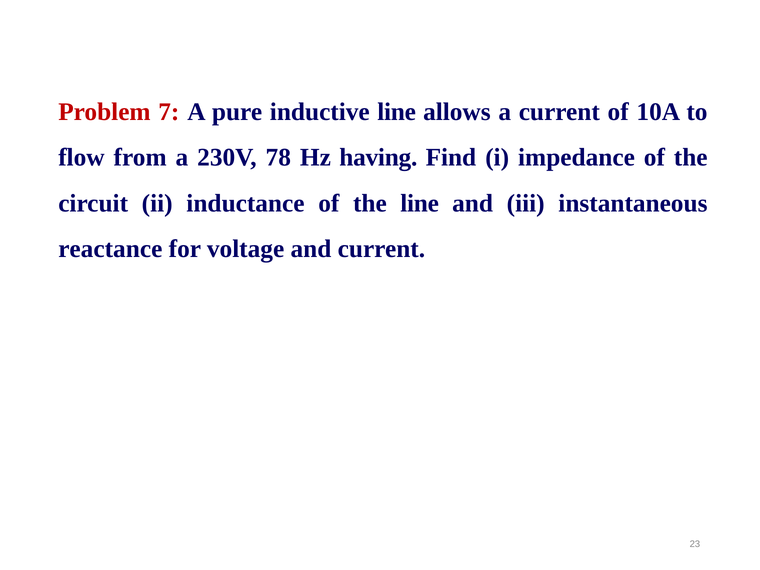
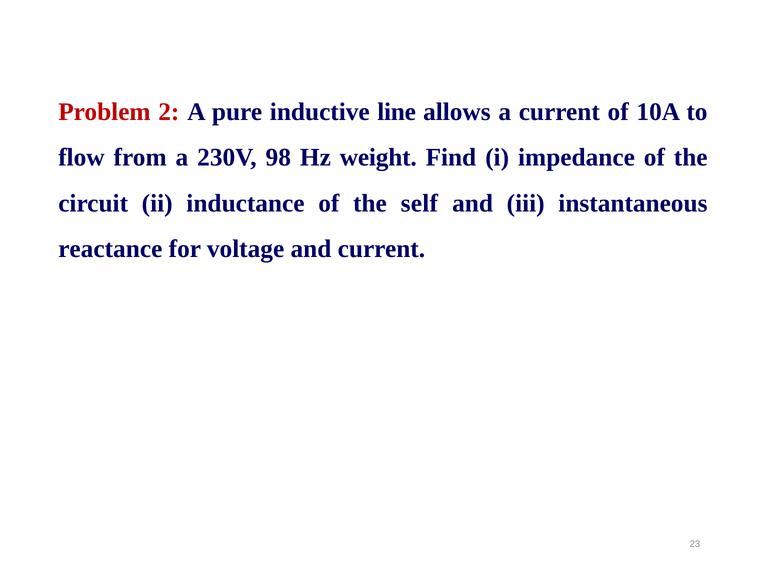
7: 7 -> 2 (169, 112)
78: 78 -> 98 (278, 158)
having: having -> weight (378, 158)
the line: line -> self (419, 203)
